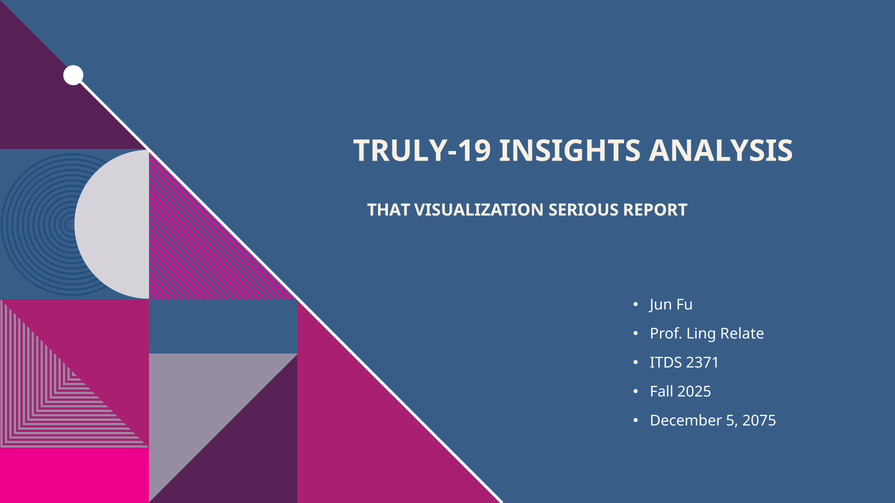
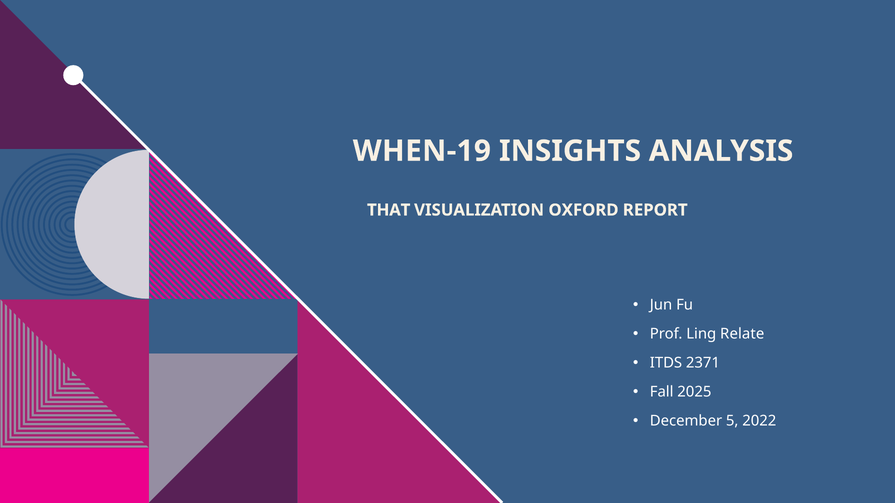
TRULY-19: TRULY-19 -> WHEN-19 (422, 151)
SERIOUS: SERIOUS -> OXFORD (583, 210)
2075: 2075 -> 2022 (759, 421)
